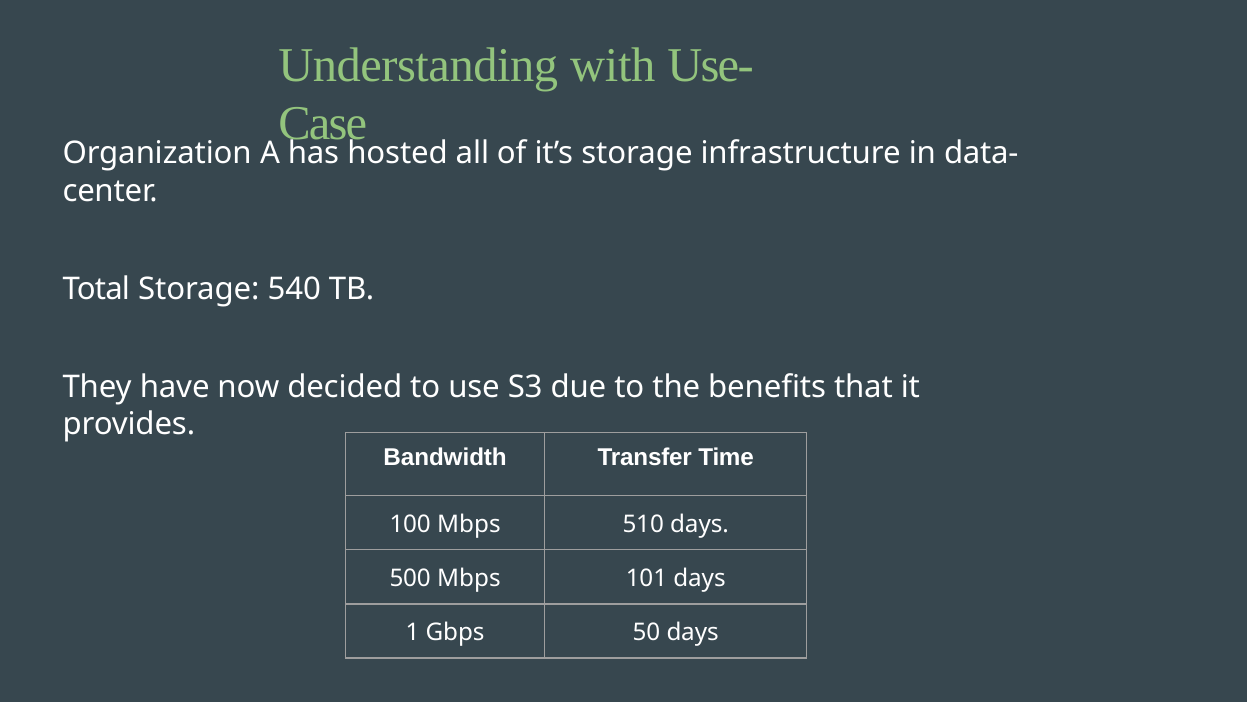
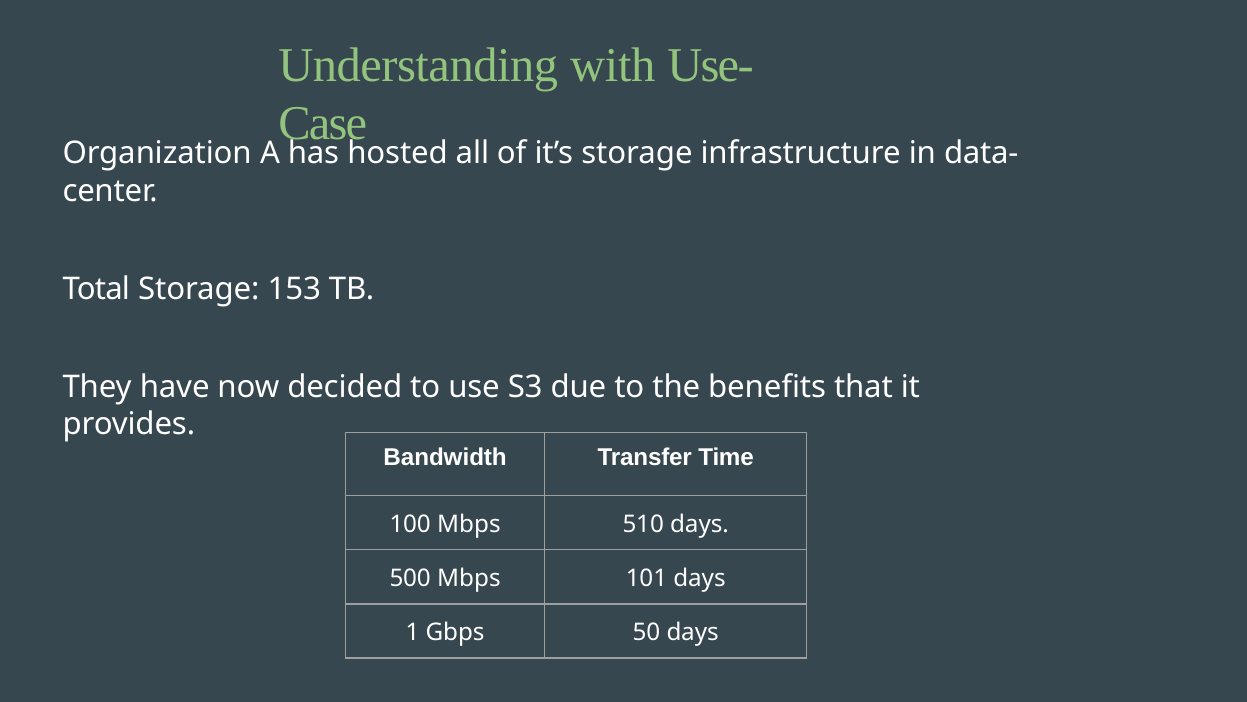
540: 540 -> 153 (294, 289)
